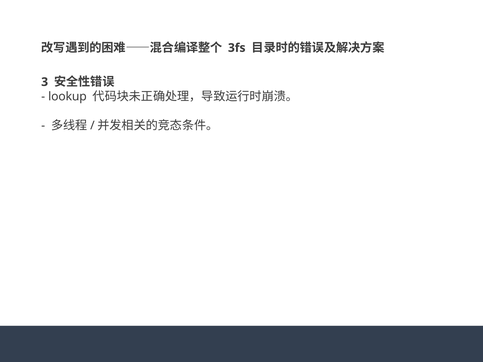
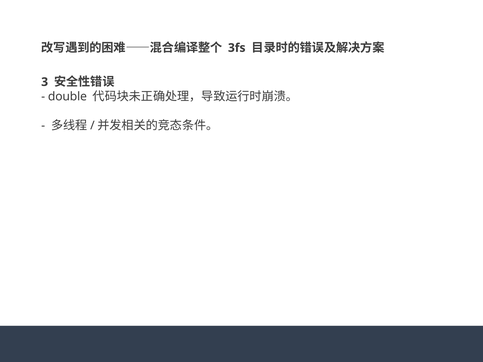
lookup: lookup -> double (67, 97)
